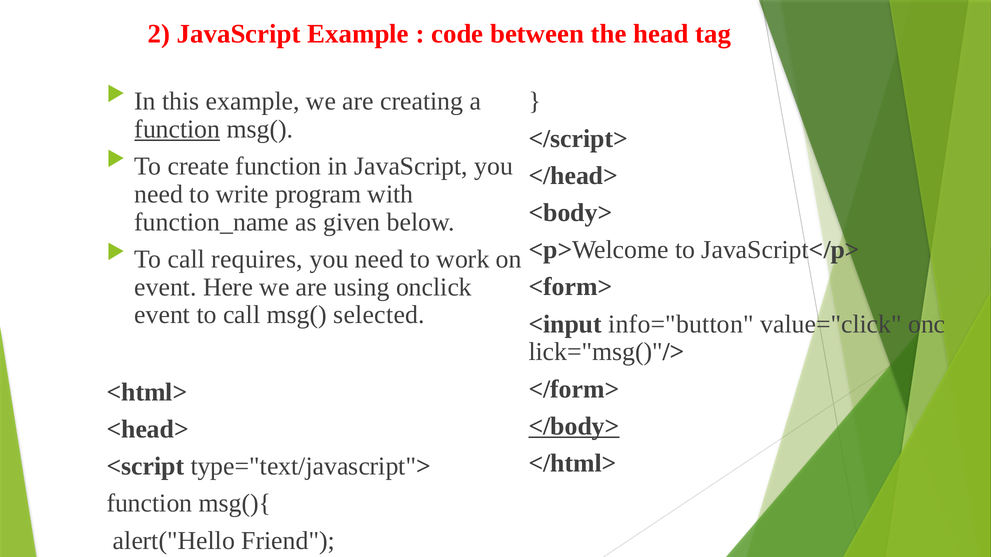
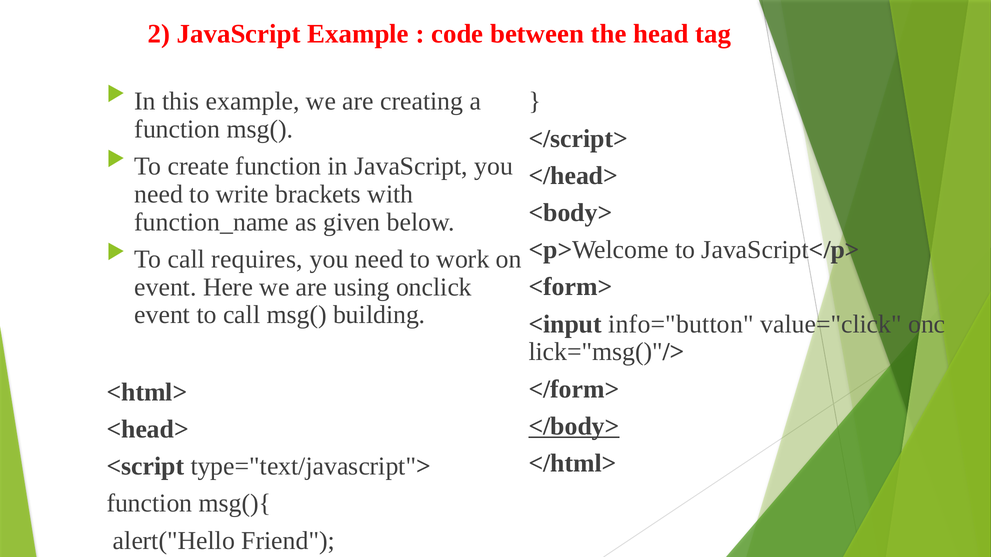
function underline: present -> none (177, 129)
program: program -> brackets (318, 194)
selected: selected -> building (379, 315)
